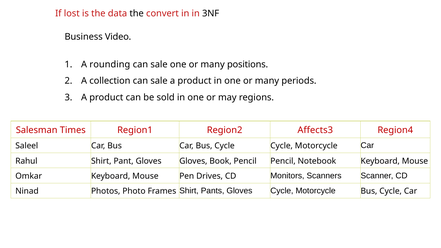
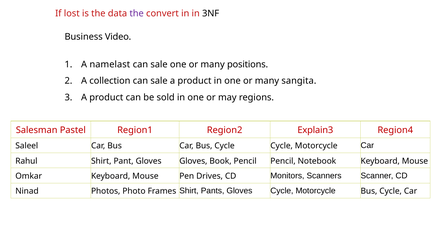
the colour: black -> purple (137, 14)
rounding: rounding -> namelast (110, 64)
periods: periods -> sangita (299, 81)
Times: Times -> Pastel (73, 130)
Affects3: Affects3 -> Explain3 (315, 130)
